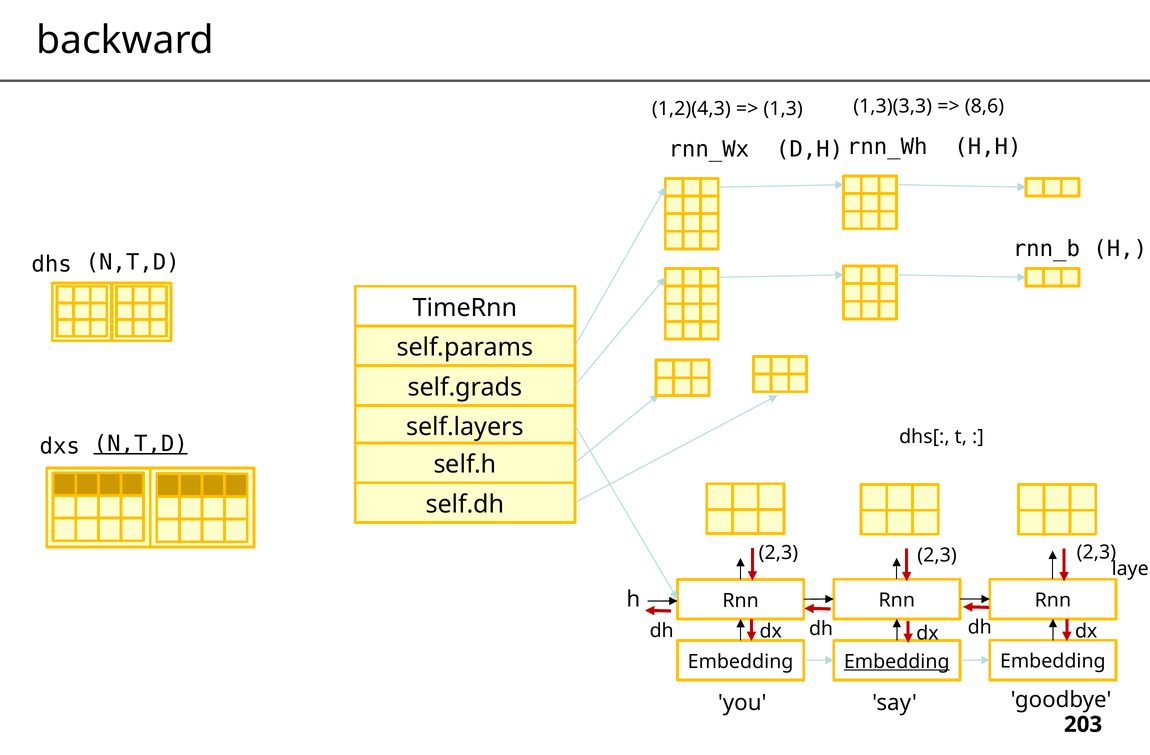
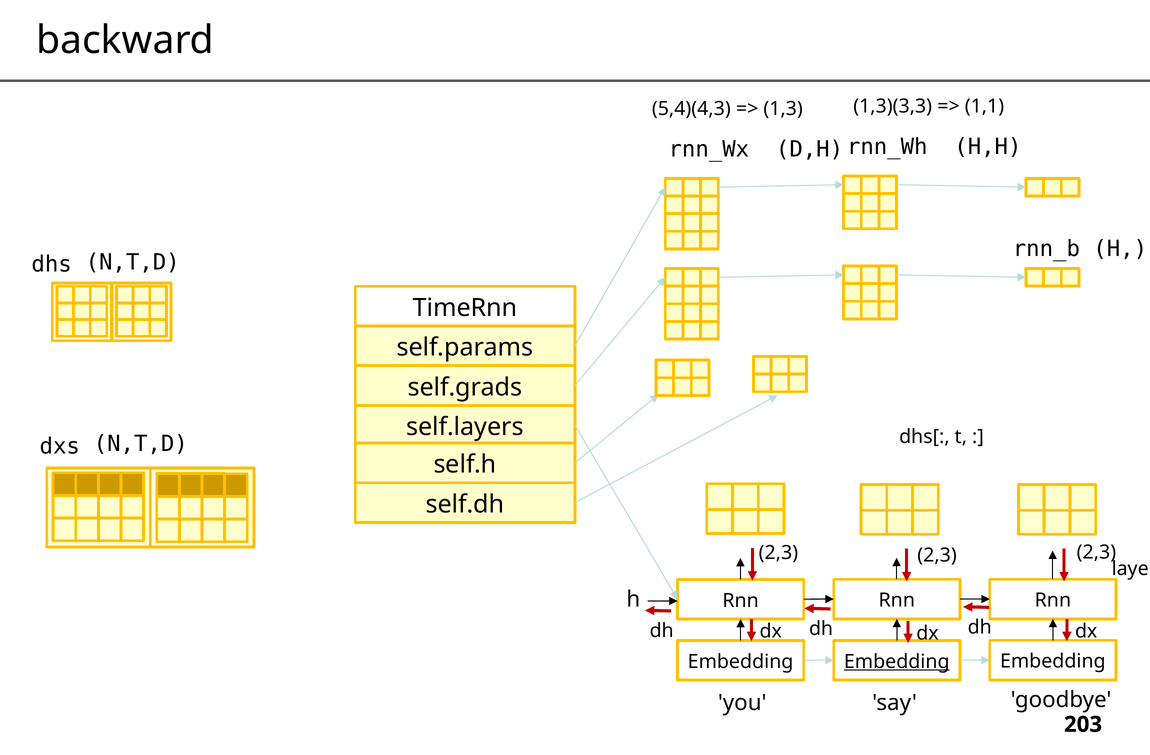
1,2)(4,3: 1,2)(4,3 -> 5,4)(4,3 (691, 109)
8,6: 8,6 -> 1,1 (984, 106)
N,T,D underline: present -> none (141, 444)
